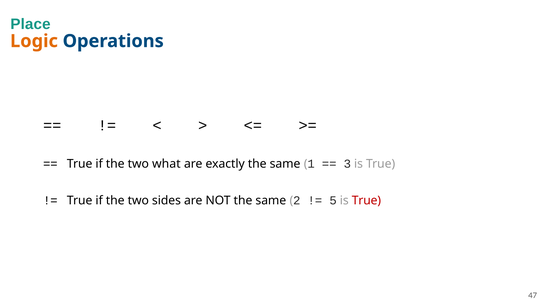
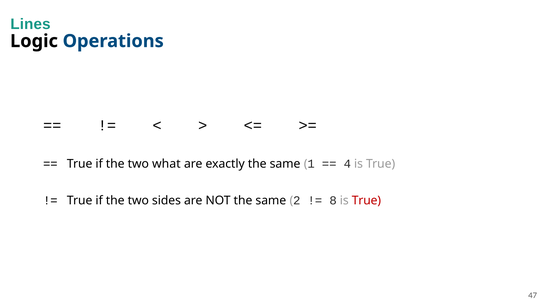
Place: Place -> Lines (30, 24)
Logic colour: orange -> black (34, 41)
3: 3 -> 4 (347, 164)
5: 5 -> 8 (333, 201)
